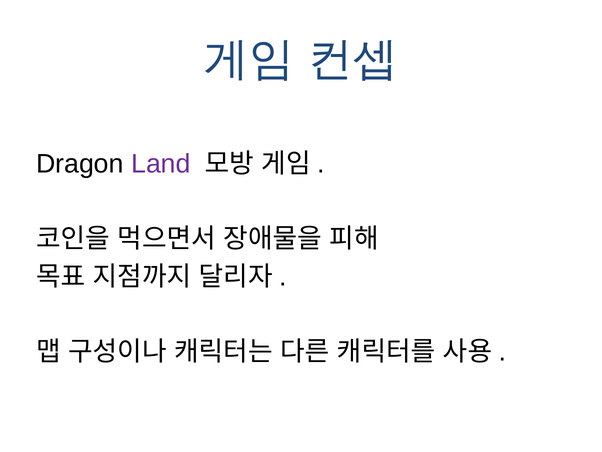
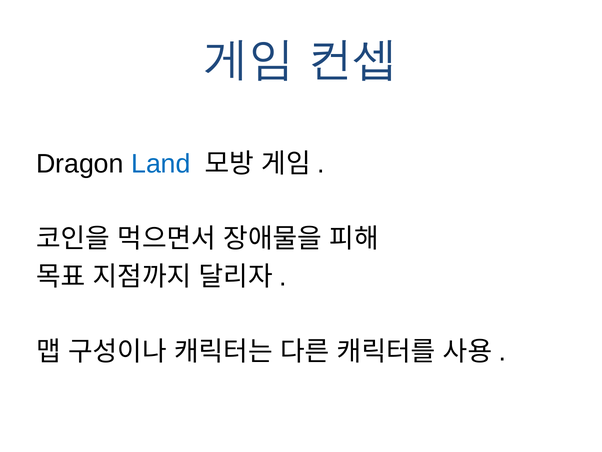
Land colour: purple -> blue (161, 164)
